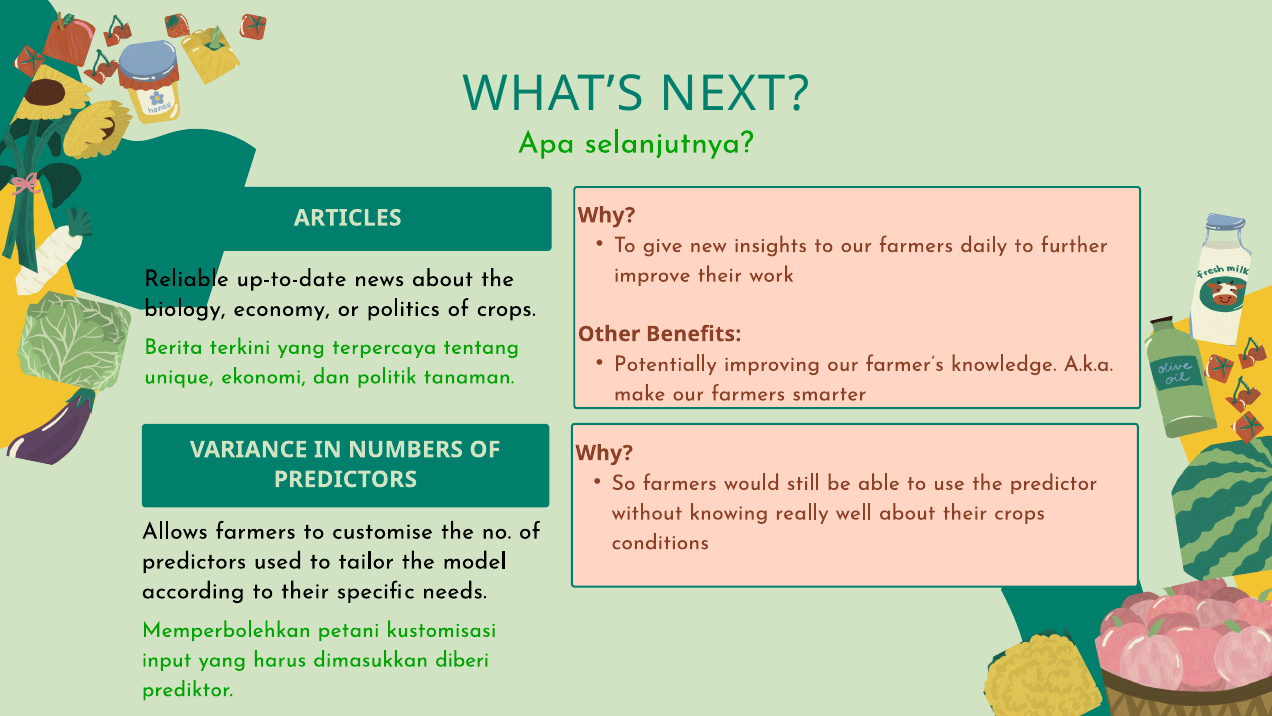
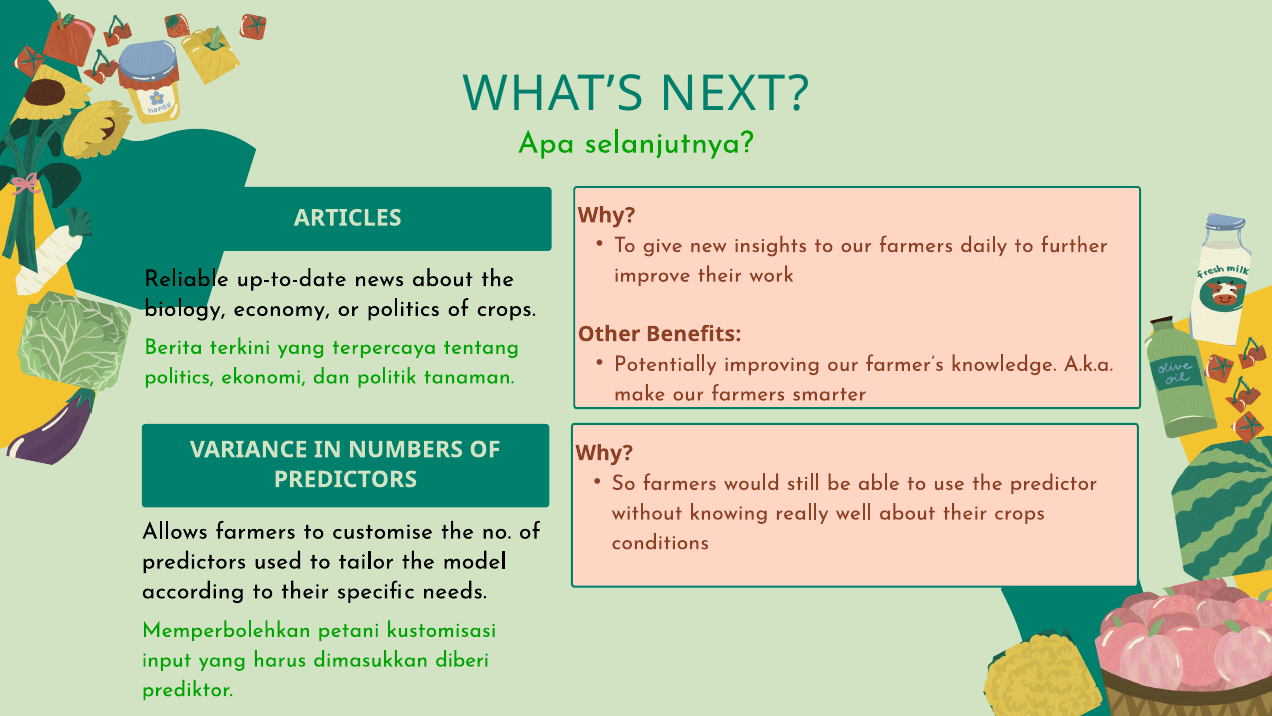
unique: unique -> politics (179, 376)
